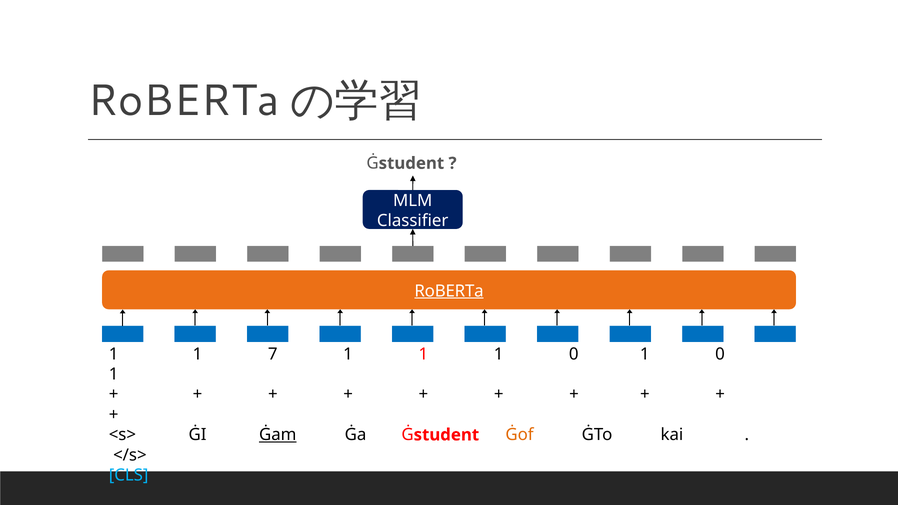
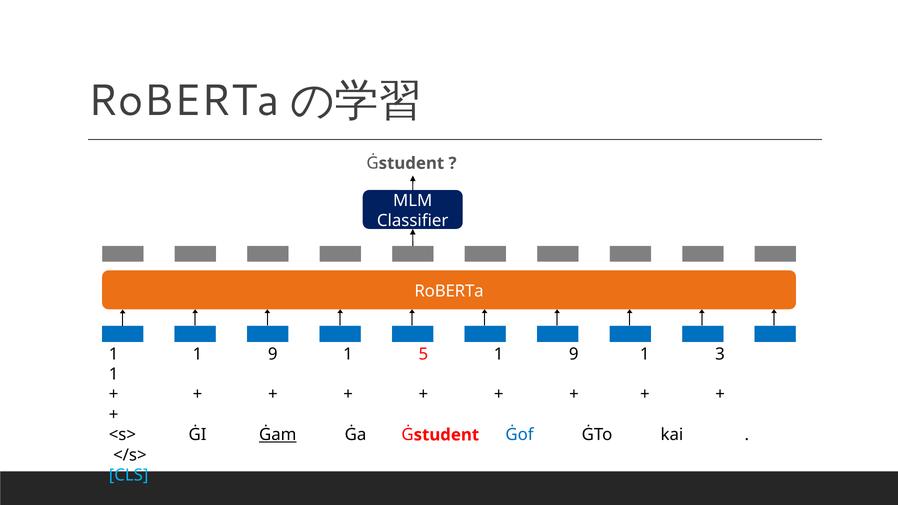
RoBERTa underline: present -> none (449, 291)
1 1 7: 7 -> 9 (273, 354)
1: 1 -> 5 (423, 354)
0: 0 -> 9 (574, 354)
0: 0 -> 3 (720, 354)
Ġof colour: orange -> blue (520, 435)
